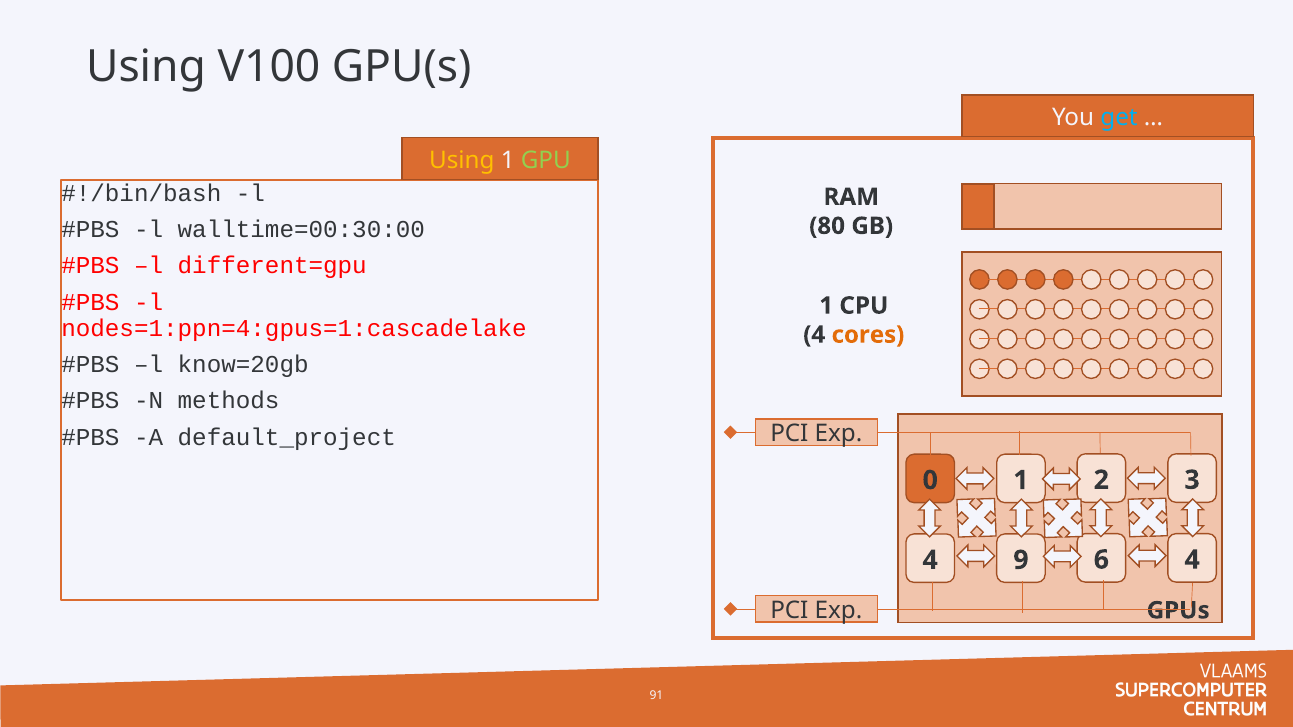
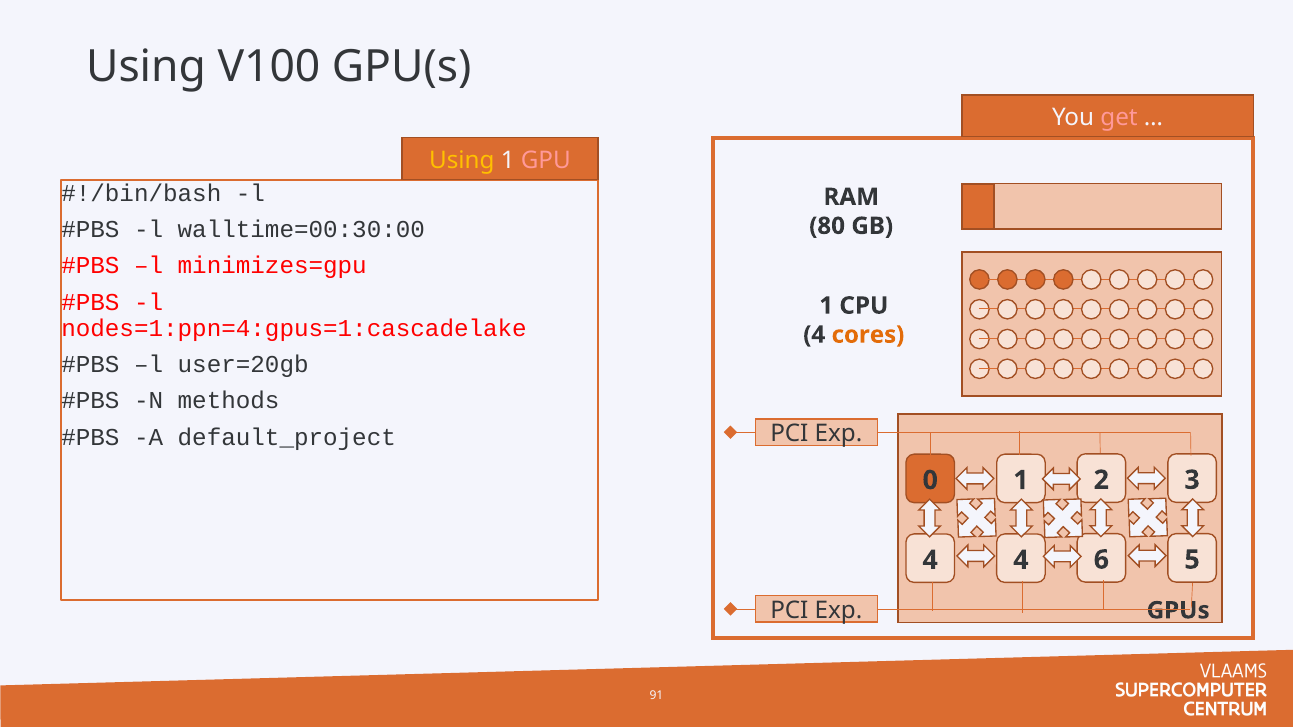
get colour: light blue -> pink (1119, 118)
GPU colour: light green -> pink (546, 160)
different=gpu: different=gpu -> minimizes=gpu (272, 266)
know=20gb: know=20gb -> user=20gb (243, 365)
6 4: 4 -> 5 (1192, 560)
4 9: 9 -> 4 (1021, 560)
